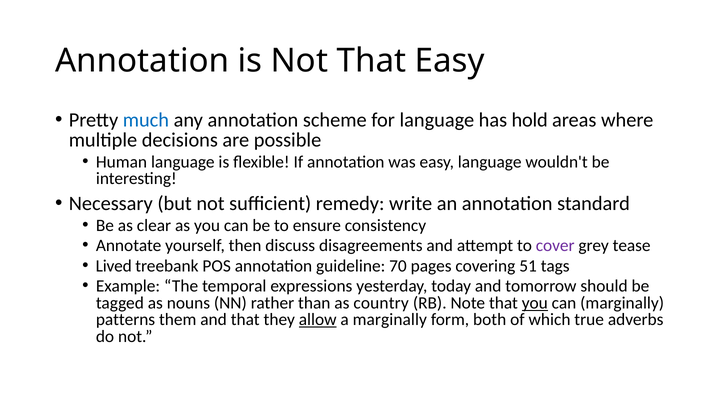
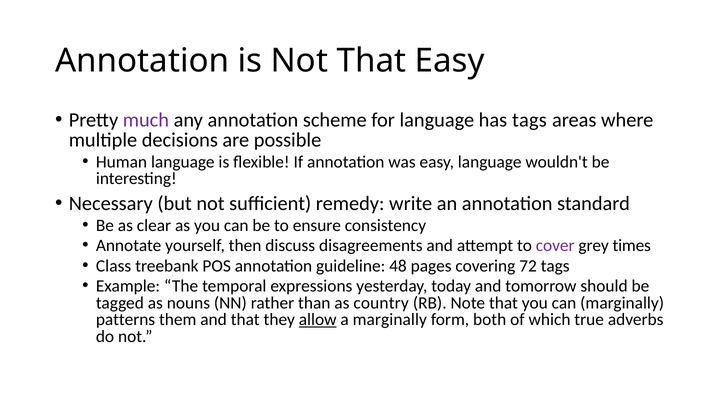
much colour: blue -> purple (146, 120)
has hold: hold -> tags (529, 120)
tease: tease -> times (632, 246)
Lived: Lived -> Class (114, 266)
70: 70 -> 48 (398, 266)
51: 51 -> 72 (528, 266)
you underline: present -> none (535, 303)
